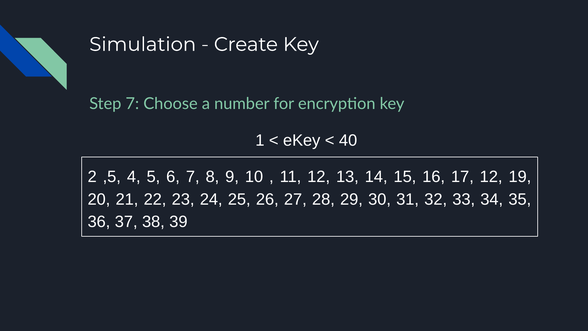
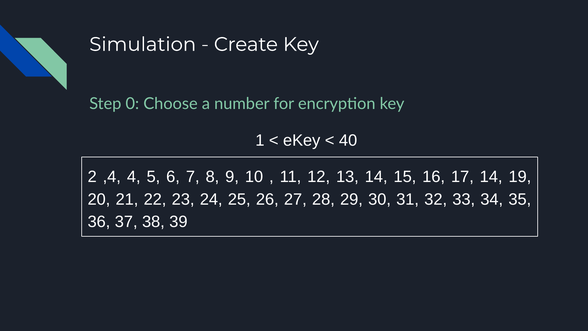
Step 7: 7 -> 0 (132, 104)
,5: ,5 -> ,4 (112, 177)
17 12: 12 -> 14 (491, 177)
